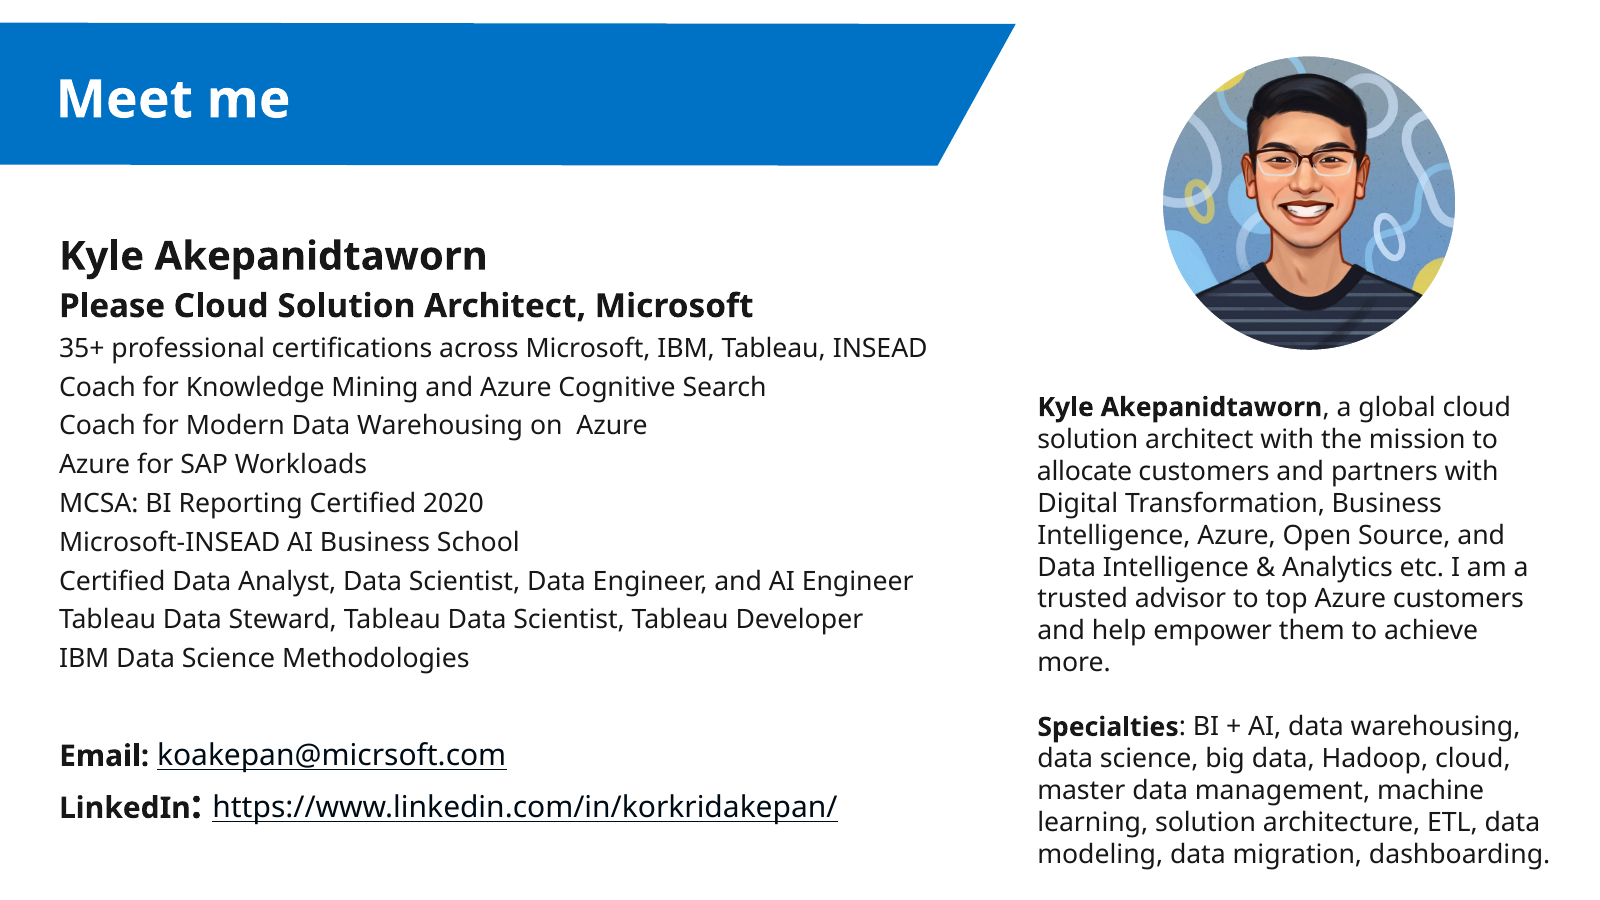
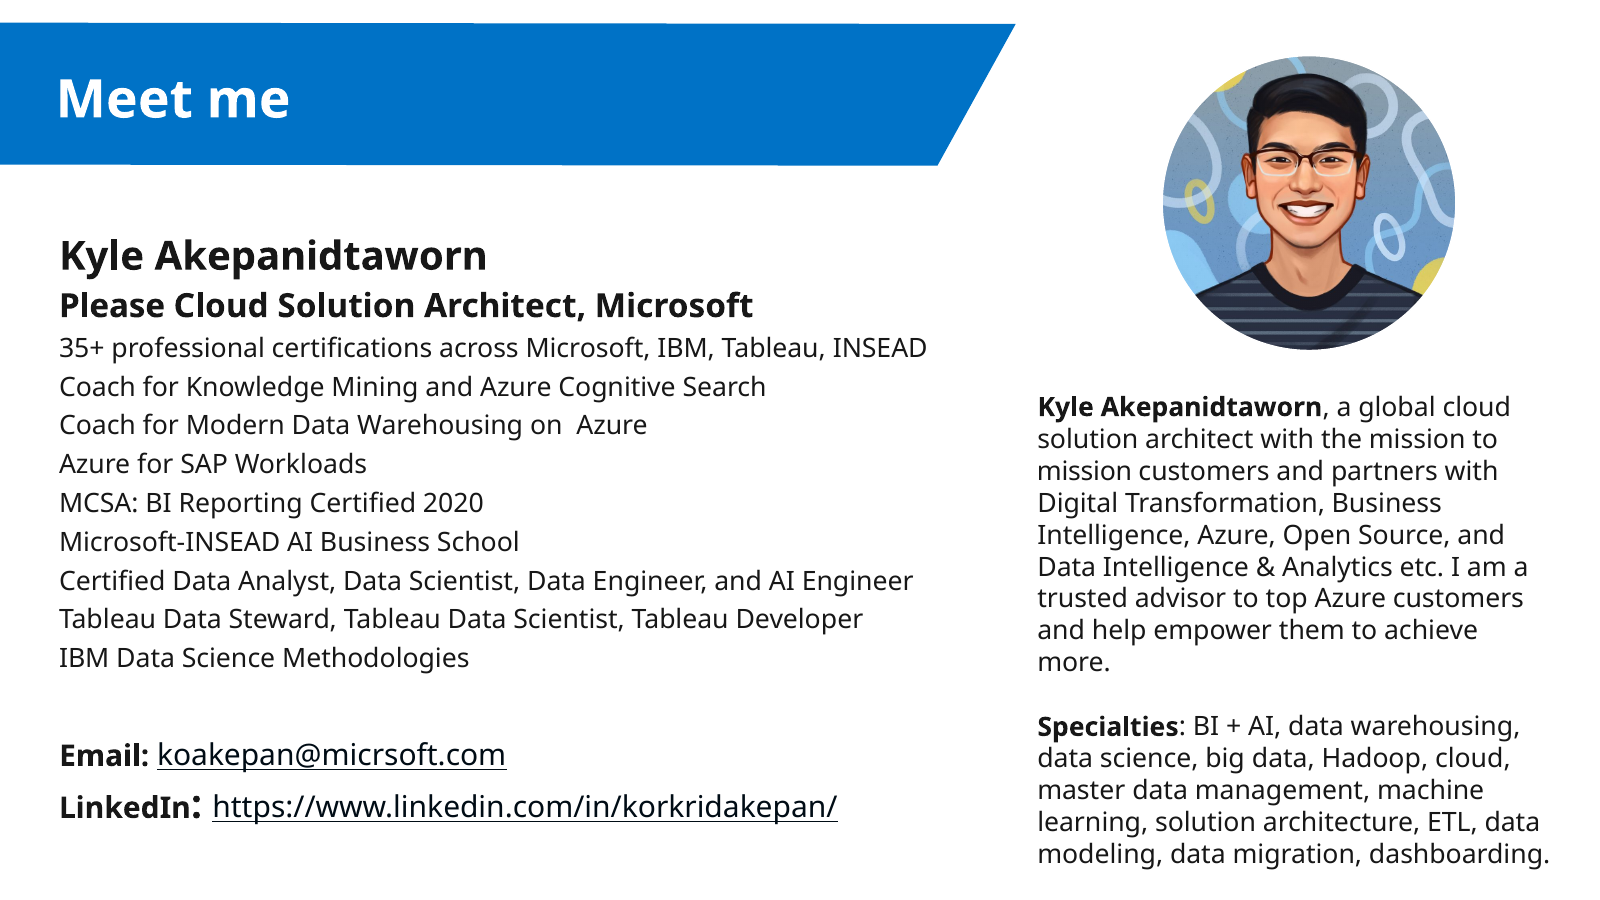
allocate: allocate -> mission (1085, 471)
